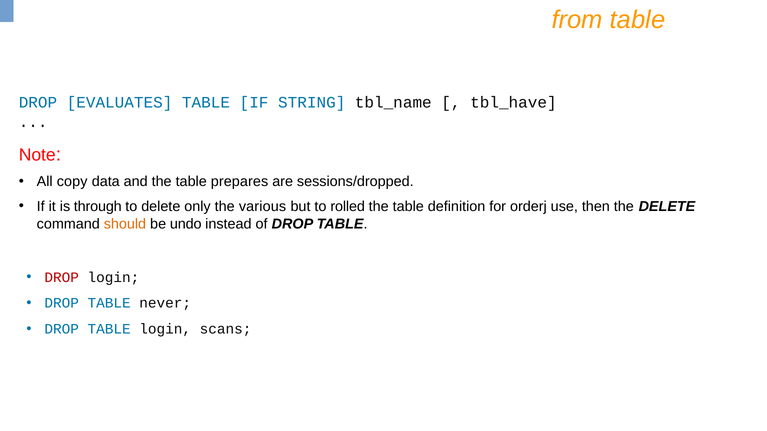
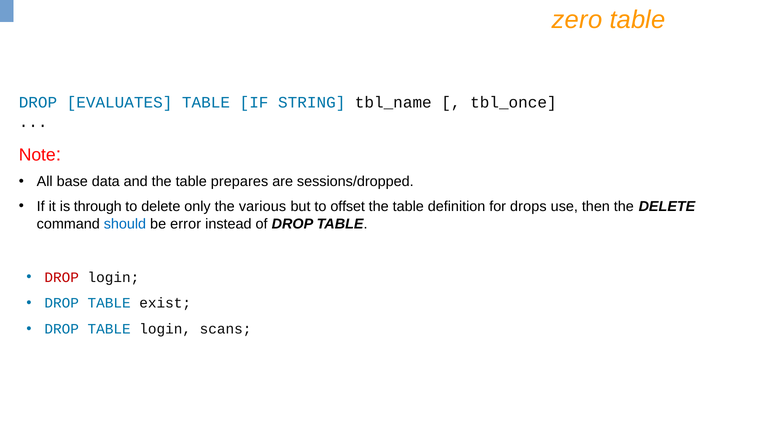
from: from -> zero (577, 20)
tbl_have: tbl_have -> tbl_once (513, 103)
copy: copy -> base (72, 182)
rolled: rolled -> offset (348, 207)
orderj: orderj -> drops (528, 207)
should colour: orange -> blue (125, 224)
undo: undo -> error (186, 224)
never: never -> exist (165, 303)
